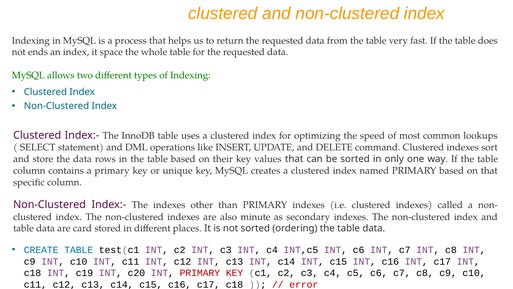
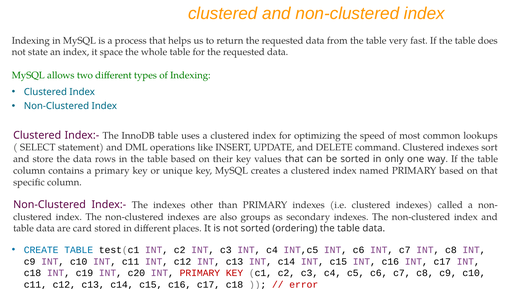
ends: ends -> state (38, 52)
minute: minute -> groups (255, 216)
